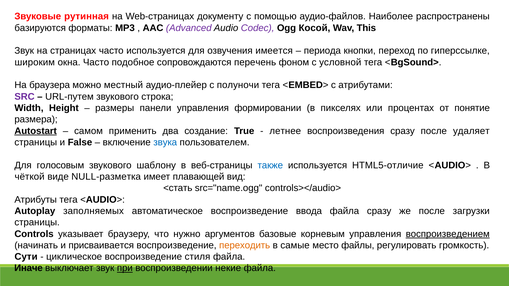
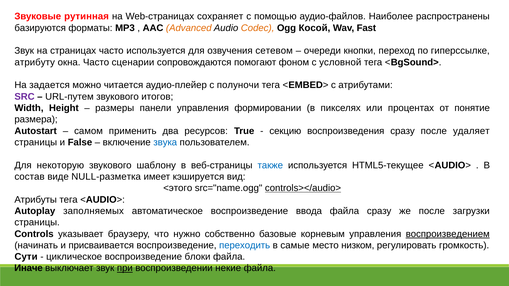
документу: документу -> сохраняет (220, 17)
Advanced colour: purple -> orange (189, 28)
Codec colour: purple -> orange (258, 28)
This: This -> Fast (366, 28)
имеется: имеется -> сетевом (274, 51)
периода: периода -> очереди (322, 51)
широким: широким -> атрибуту (35, 62)
подобное: подобное -> сценарии (133, 62)
перечень: перечень -> помогают (255, 62)
браузера: браузера -> задается (50, 85)
местный: местный -> читается (124, 85)
строка: строка -> итогов (157, 97)
Autostart underline: present -> none (36, 131)
создание: создание -> ресурсов (206, 131)
летнее: летнее -> секцию (285, 131)
голосовым: голосовым -> некоторую (60, 165)
HTML5-отличие: HTML5-отличие -> HTML5-текущее (388, 165)
чёткой: чёткой -> состав (30, 177)
плавающей: плавающей -> кэшируется (199, 177)
<стать: <стать -> <этого (178, 188)
controls></audio> underline: none -> present (303, 188)
аргументов: аргументов -> собственно (230, 234)
переходить colour: orange -> blue (245, 246)
файлы: файлы -> низком (358, 246)
стиля: стиля -> блоки (198, 257)
